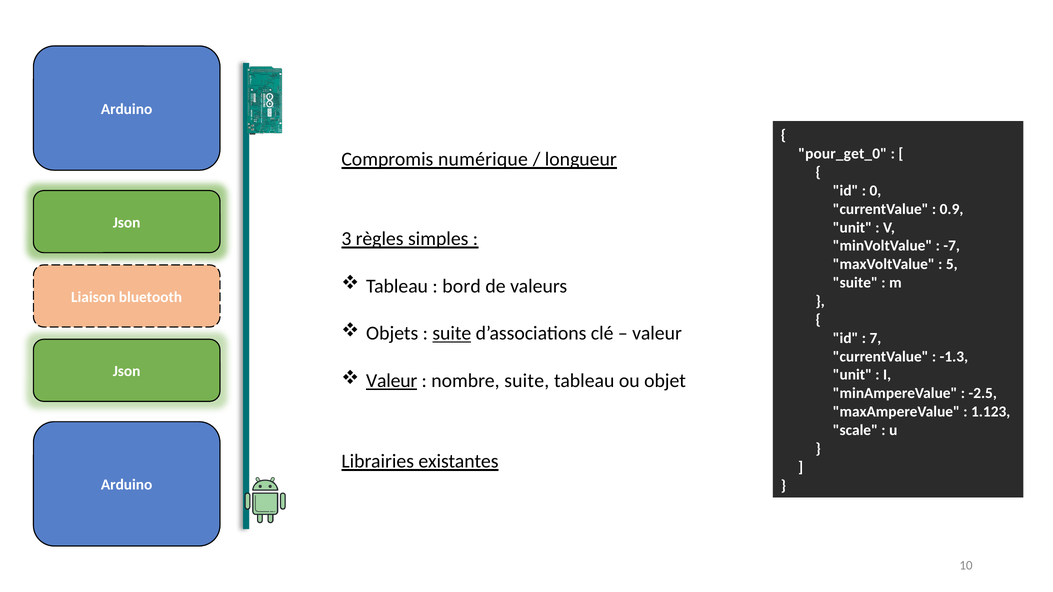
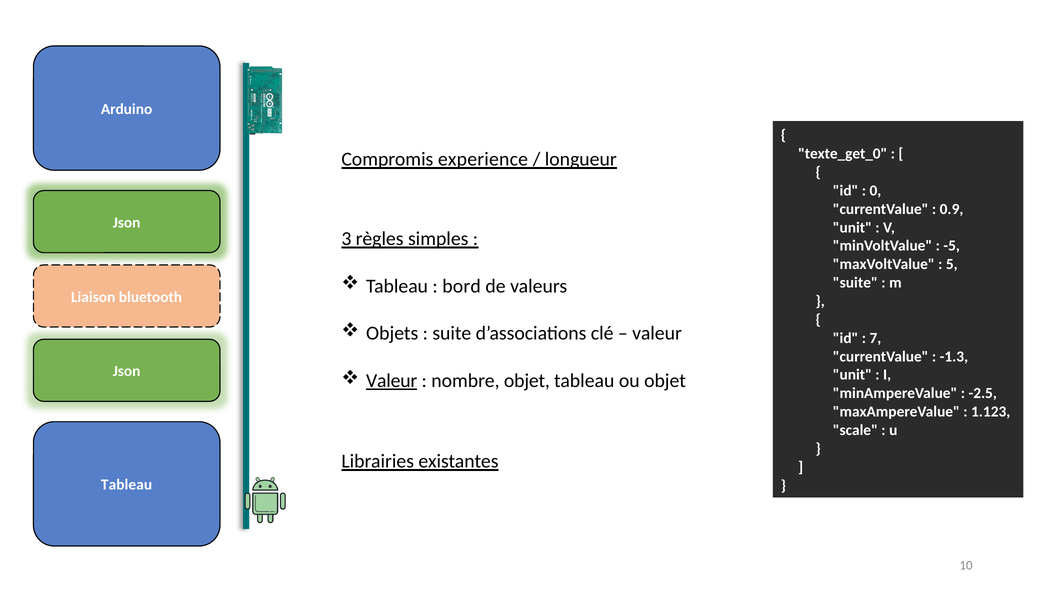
pour_get_0: pour_get_0 -> texte_get_0 (843, 154)
numérique: numérique -> experience (483, 160)
-7: -7 -> -5 (952, 246)
suite underline: present -> none (452, 334)
nombre suite: suite -> objet (527, 381)
Arduino: Arduino -> Tableau (127, 485)
